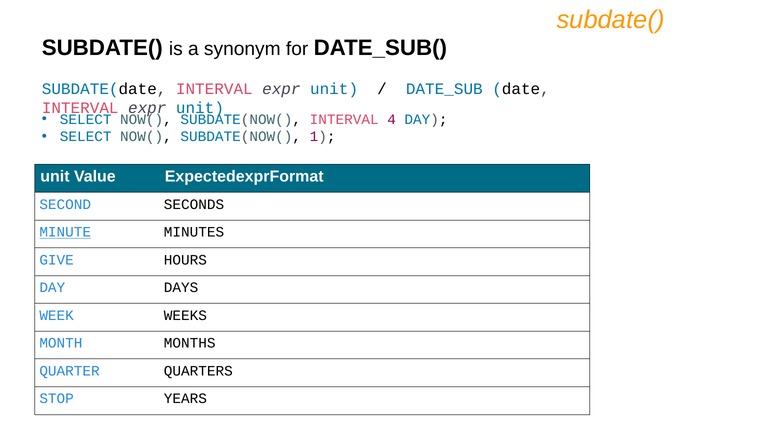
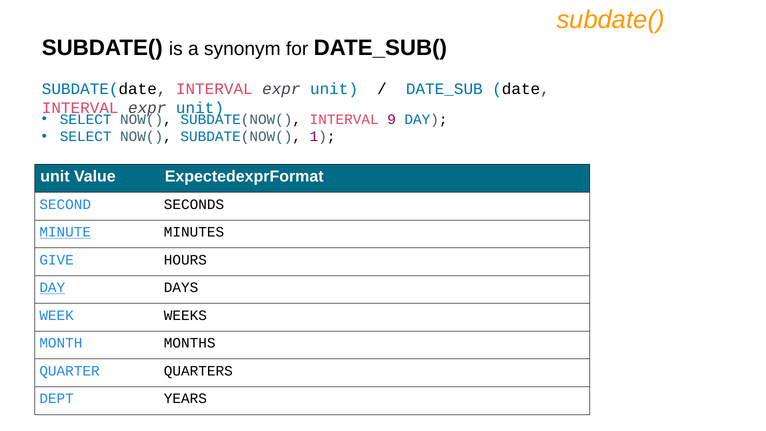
4: 4 -> 9 (392, 119)
DAY underline: none -> present (52, 288)
STOP: STOP -> DEPT (57, 399)
